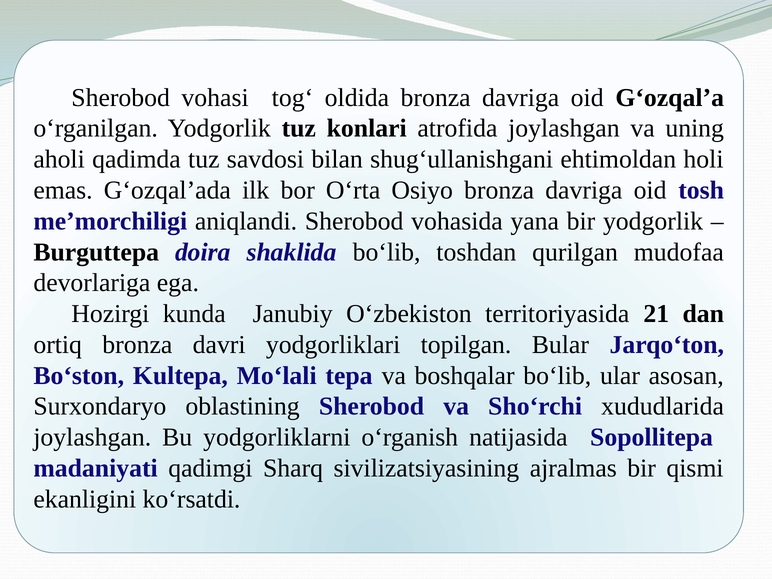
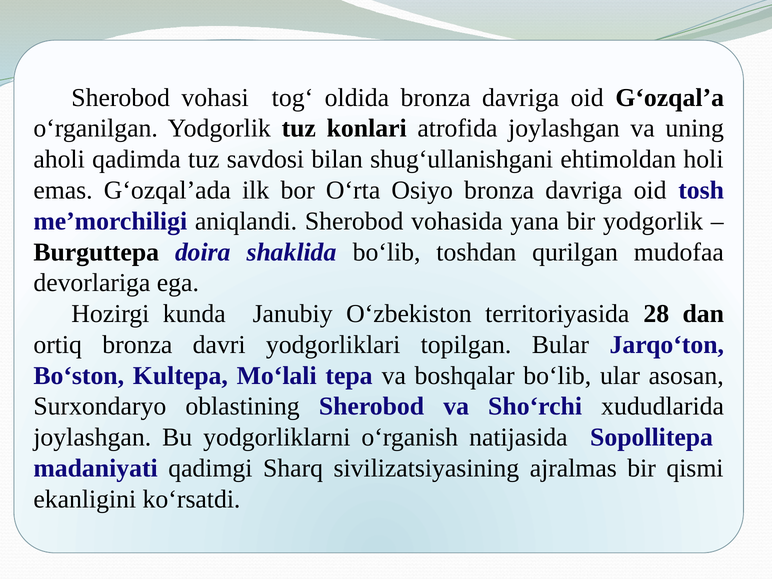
21: 21 -> 28 (656, 314)
